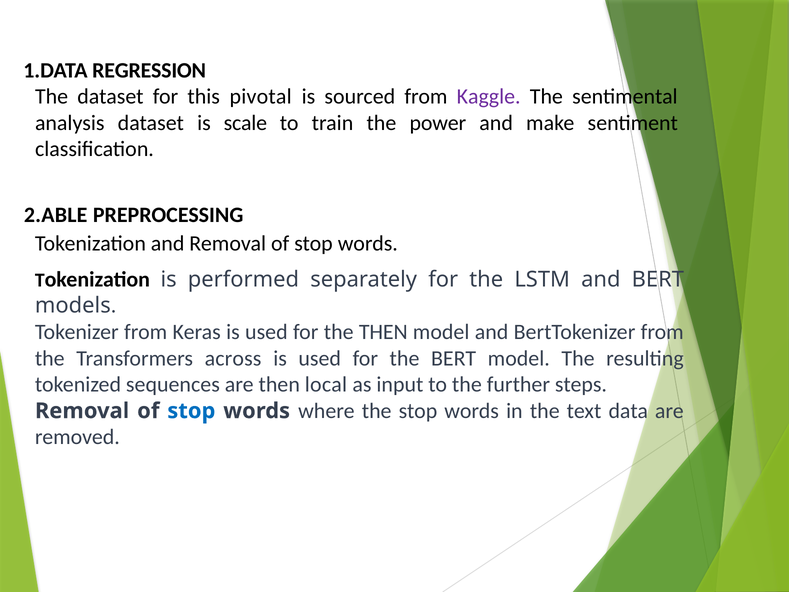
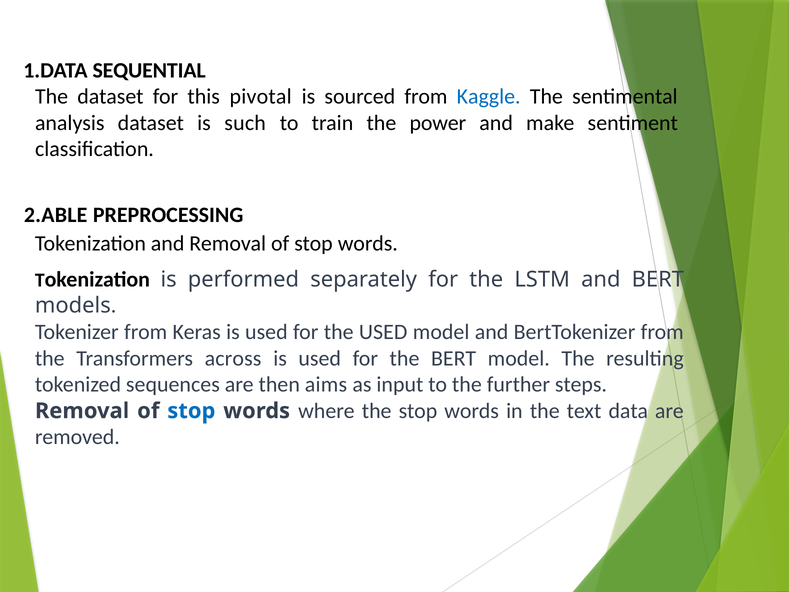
REGRESSION: REGRESSION -> SEQUENTIAL (149, 71)
Kaggle colour: purple -> blue (489, 96)
scale: scale -> such (245, 123)
the THEN: THEN -> USED (383, 332)
local: local -> aims (326, 384)
